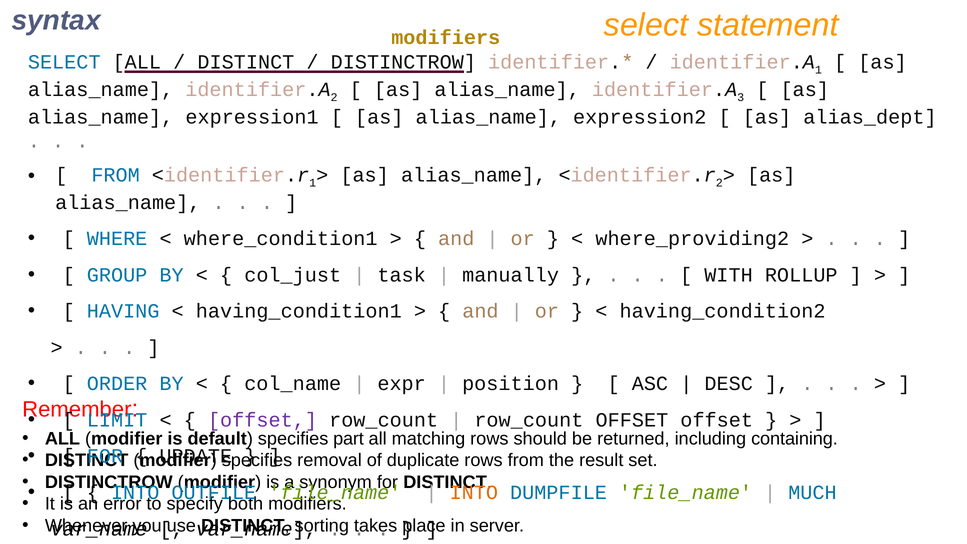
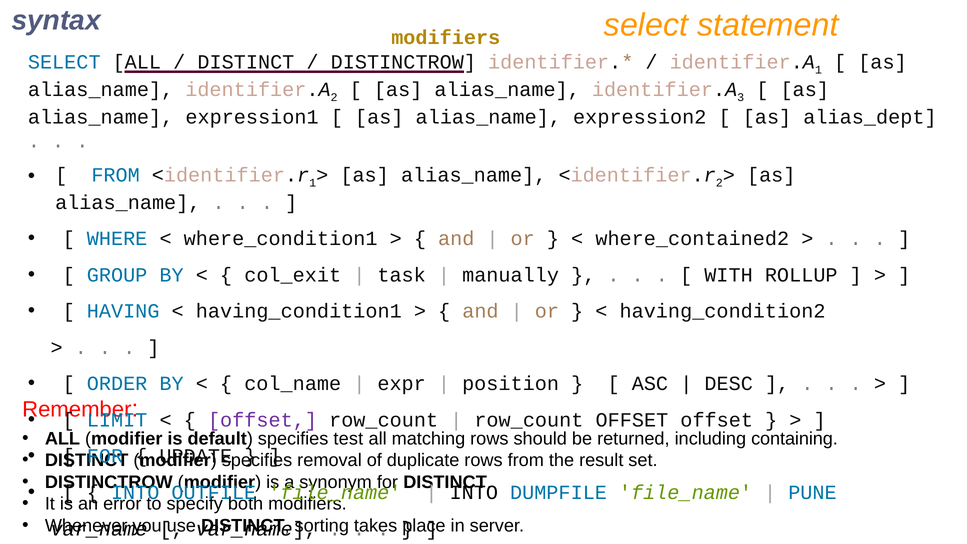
where_providing2: where_providing2 -> where_contained2 (692, 239)
col_just: col_just -> col_exit (293, 275)
part: part -> test (348, 439)
INTO colour: orange -> black (474, 493)
MUCH: MUCH -> PUNE (812, 493)
